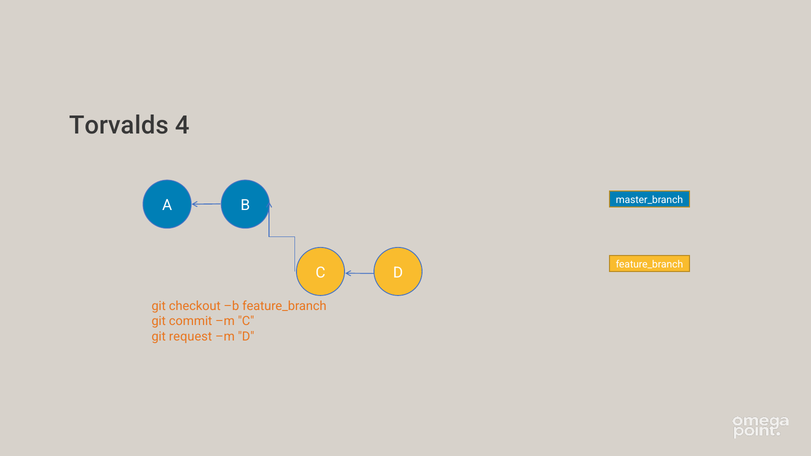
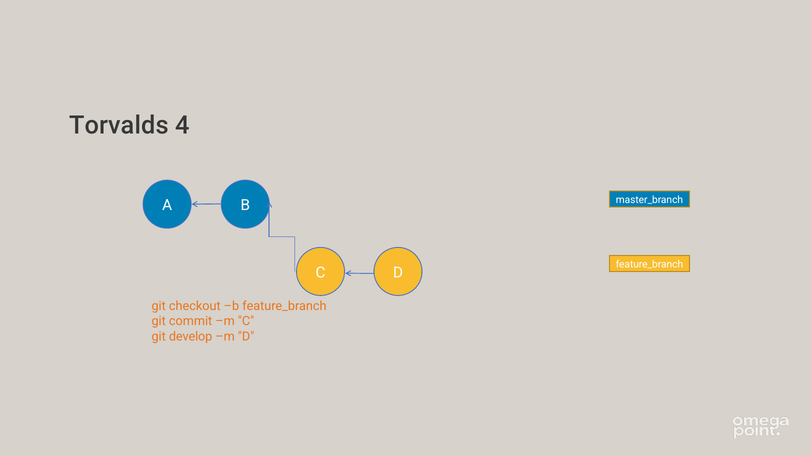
request: request -> develop (191, 337)
